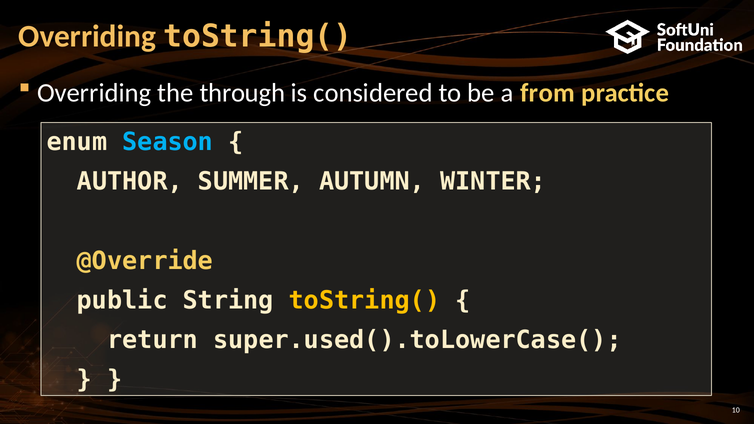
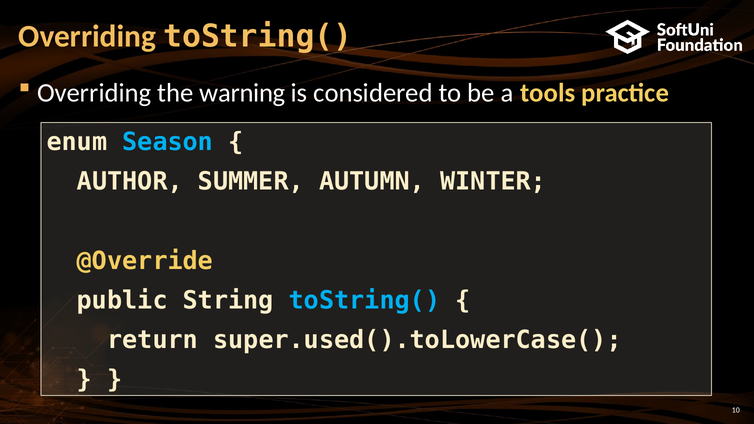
through: through -> warning (242, 93)
from: from -> tools (548, 93)
toString( colour: yellow -> light blue (364, 301)
